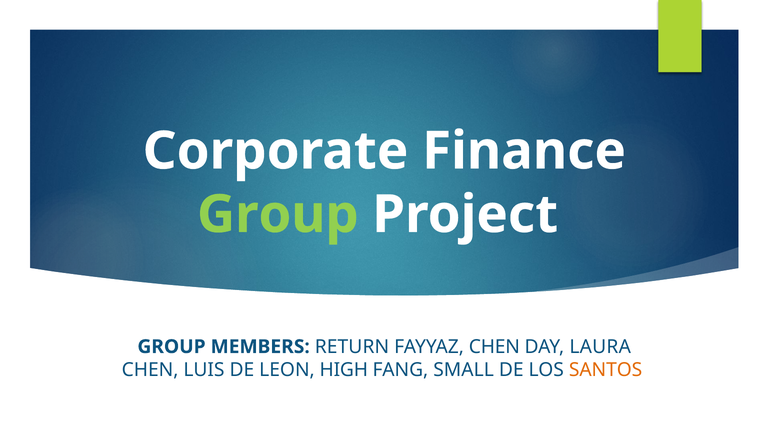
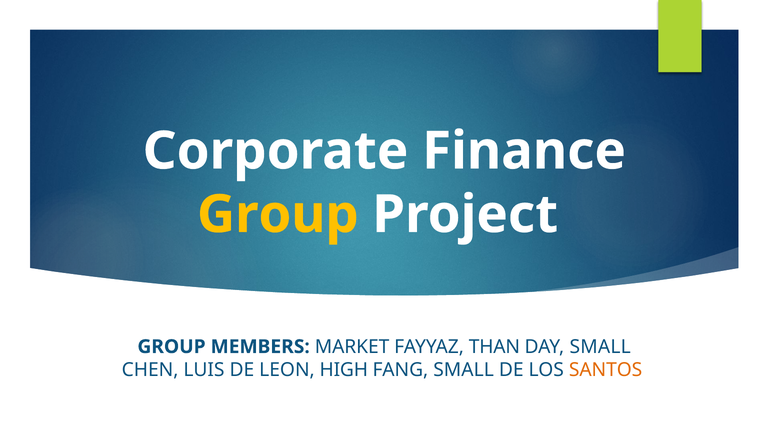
Group colour: light green -> yellow (278, 214)
RETURN: RETURN -> MARKET (352, 346)
FAYYAZ CHEN: CHEN -> THAN (494, 346)
DAY LAURA: LAURA -> SMALL (600, 346)
